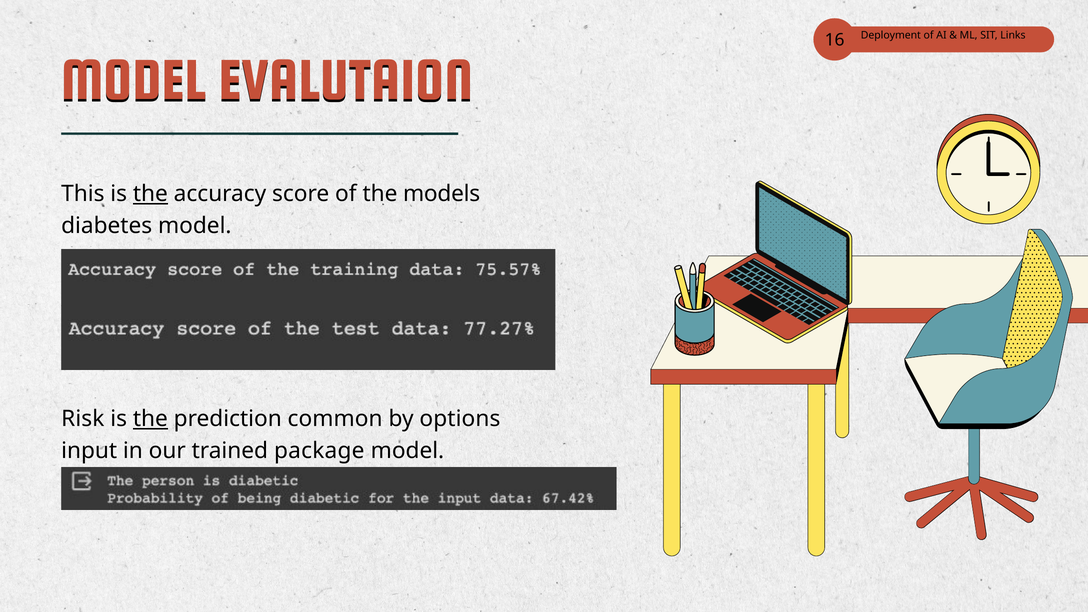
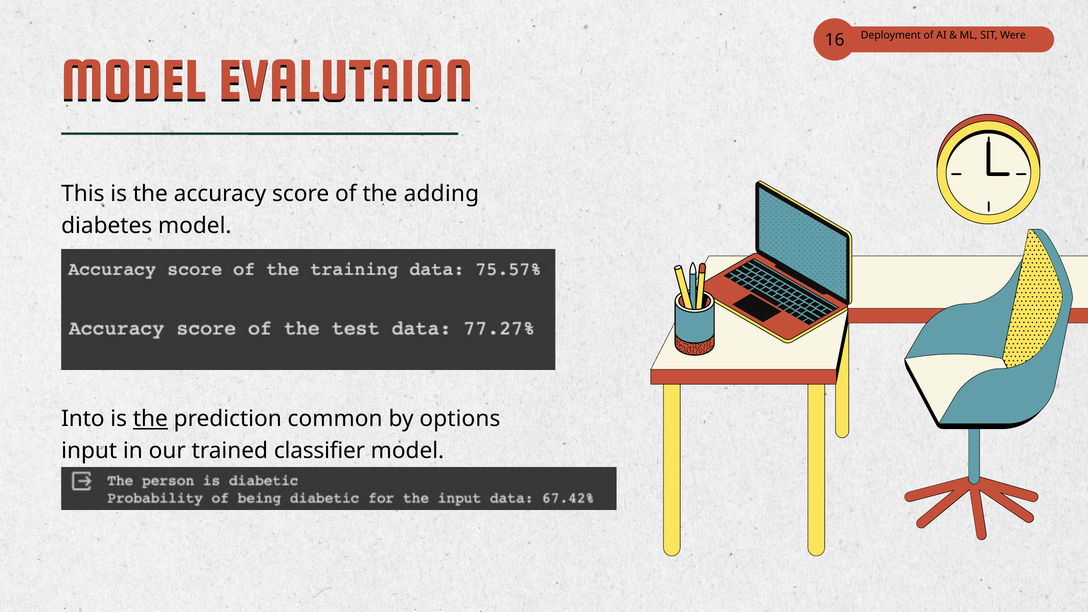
Links: Links -> Were (1013, 36)
the underline: present -> none (150, 194)
models: models -> adding (441, 194)
Risk: Risk -> Into (83, 419)
package: package -> classifier (319, 451)
